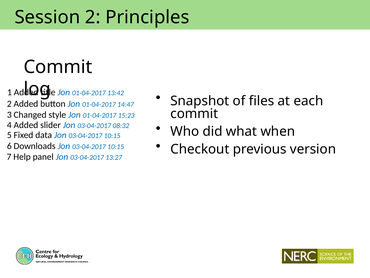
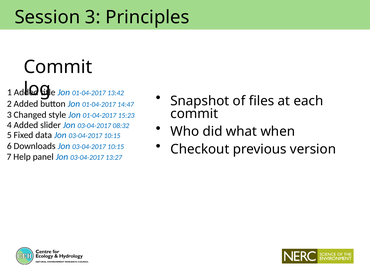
Session 2: 2 -> 3 (93, 17)
